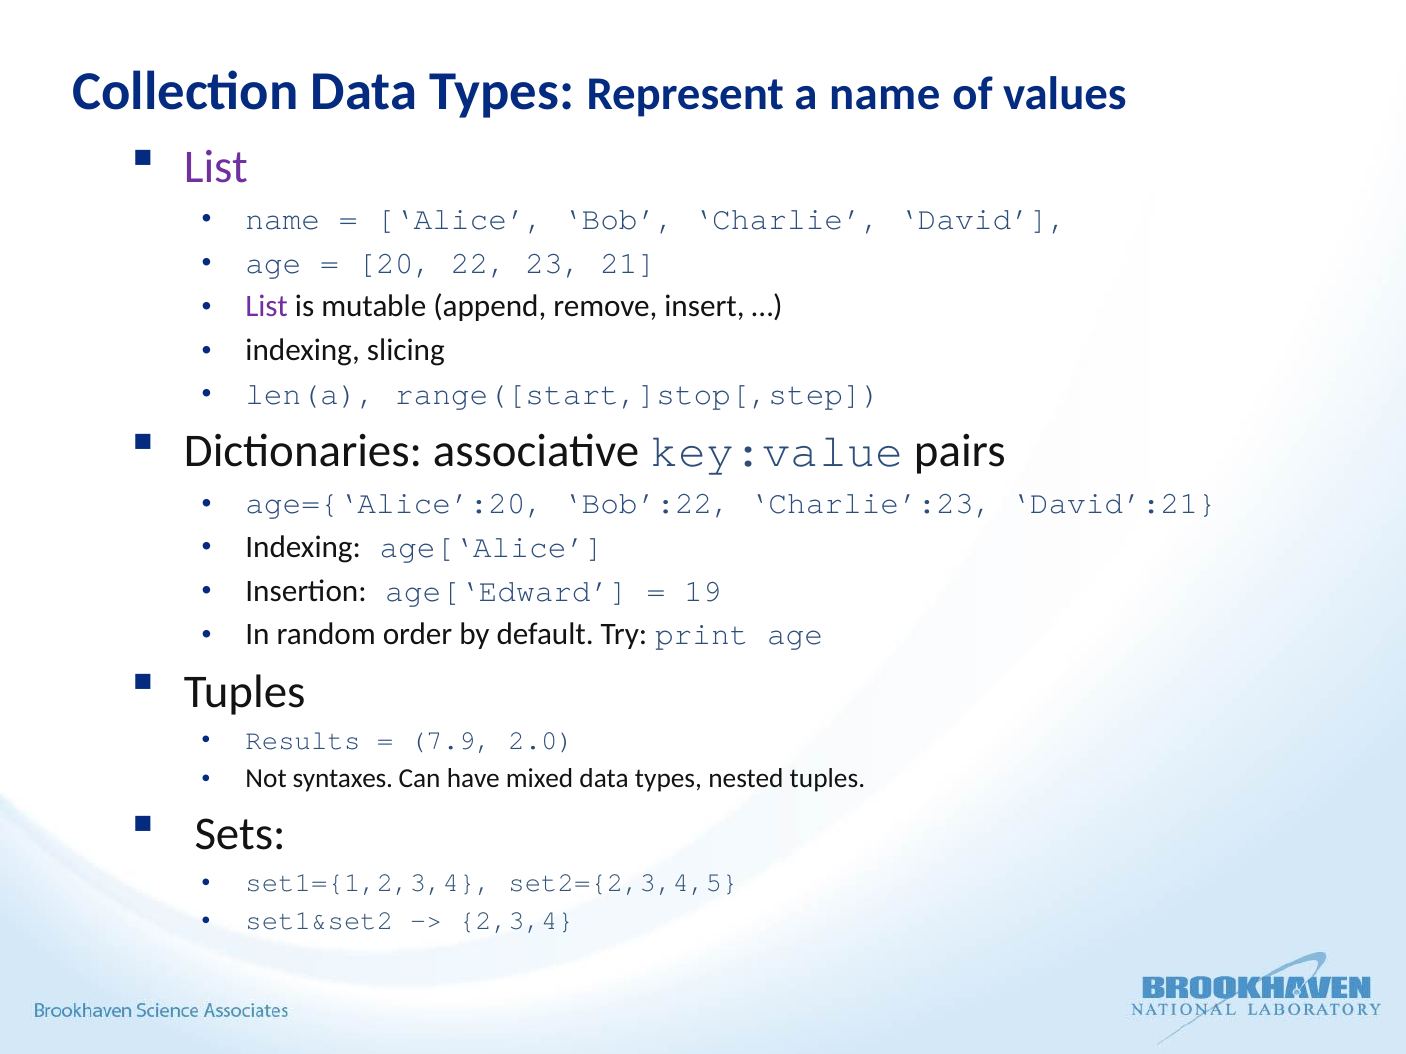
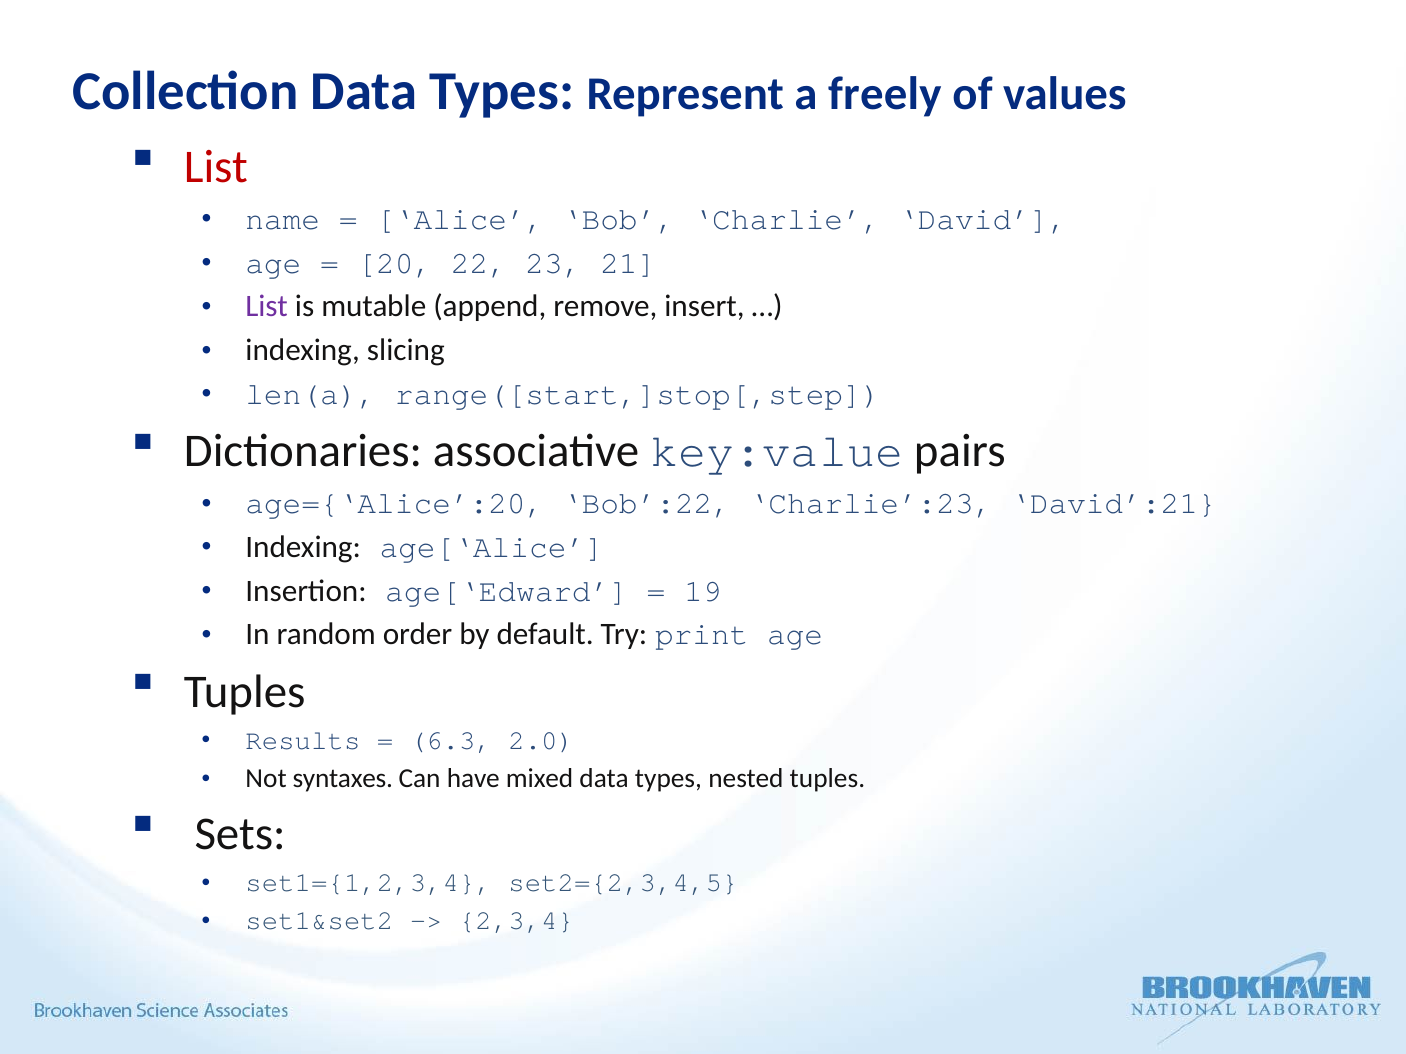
a name: name -> freely (885, 94)
List colour: purple -> red (216, 167)
7.9: 7.9 -> 6.3 (451, 741)
